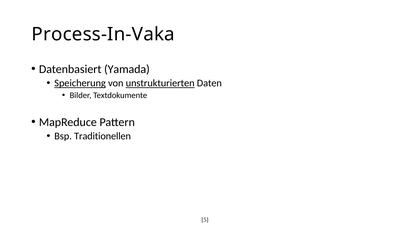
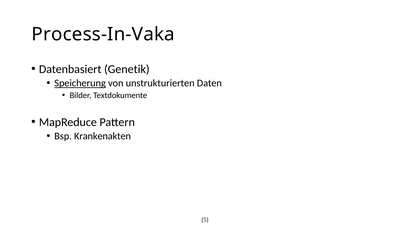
Yamada: Yamada -> Genetik (127, 69)
unstrukturierten underline: present -> none (160, 83)
Traditionellen: Traditionellen -> Krankenakten (103, 137)
